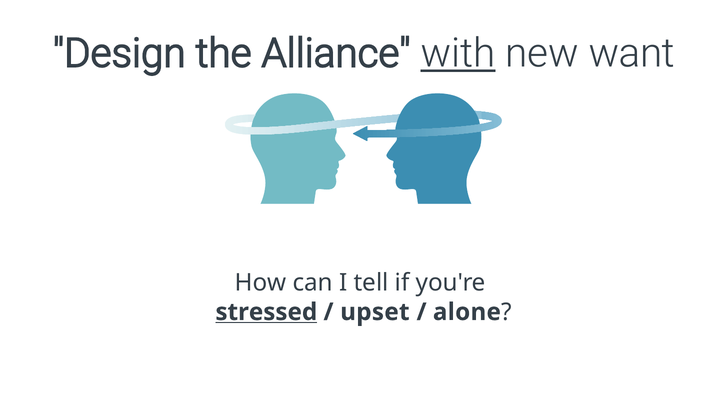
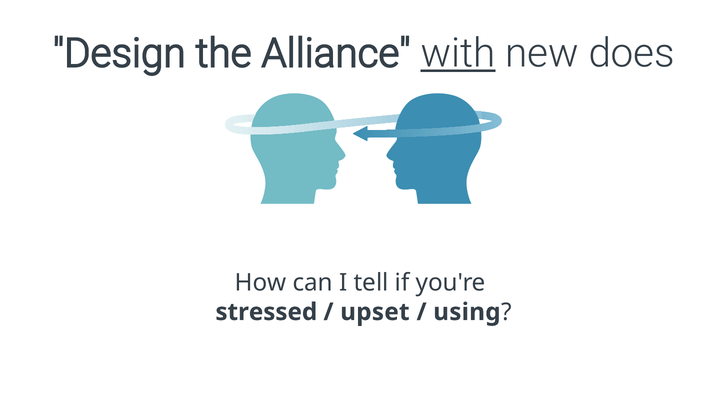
want: want -> does (632, 53)
stressed underline: present -> none (266, 312)
alone: alone -> using (467, 312)
